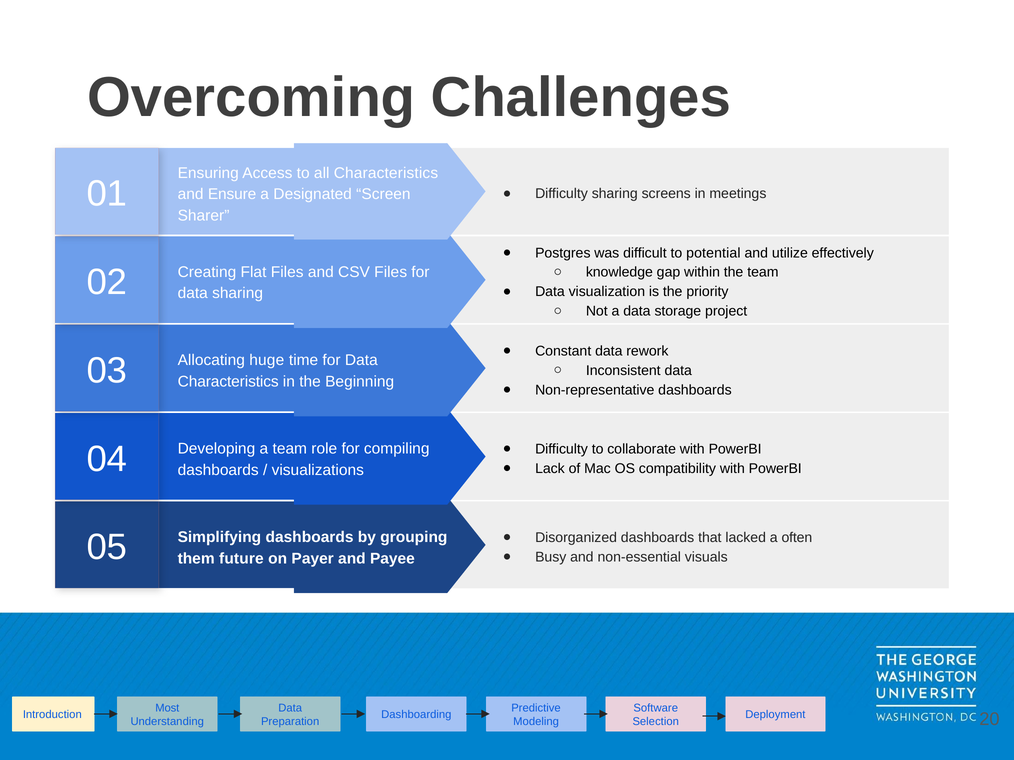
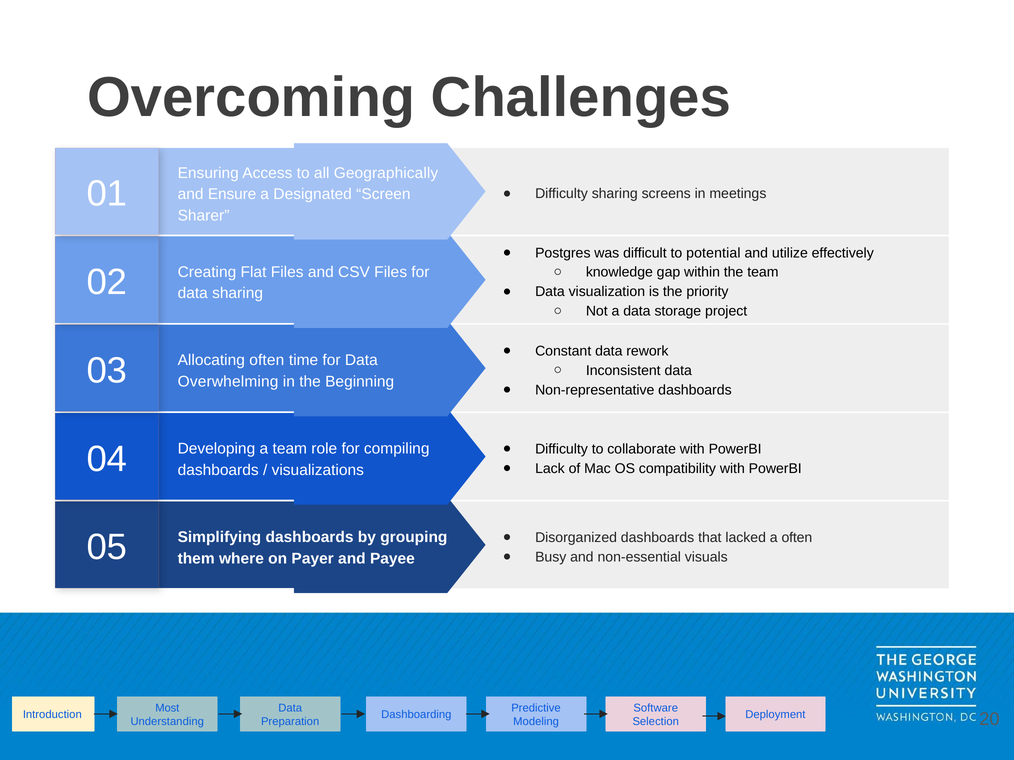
all Characteristics: Characteristics -> Geographically (386, 173)
Allocating huge: huge -> often (267, 361)
Characteristics: Characteristics -> Overwhelming (228, 382)
future: future -> where (241, 559)
